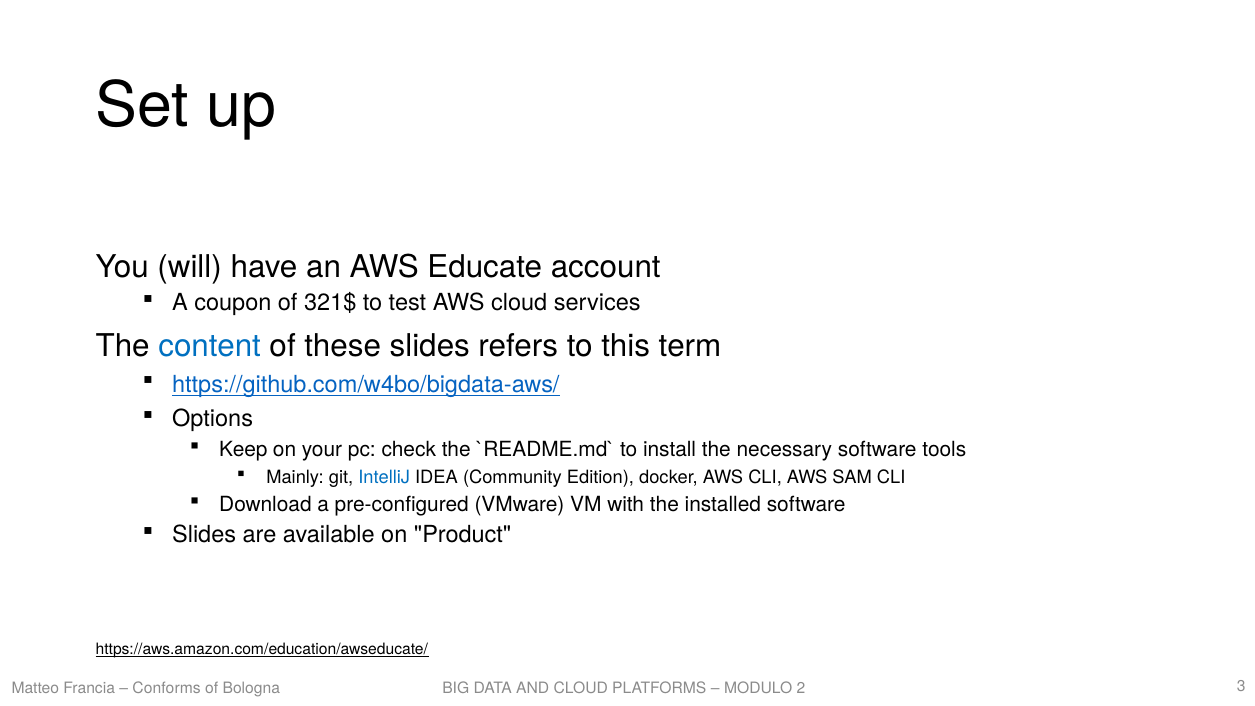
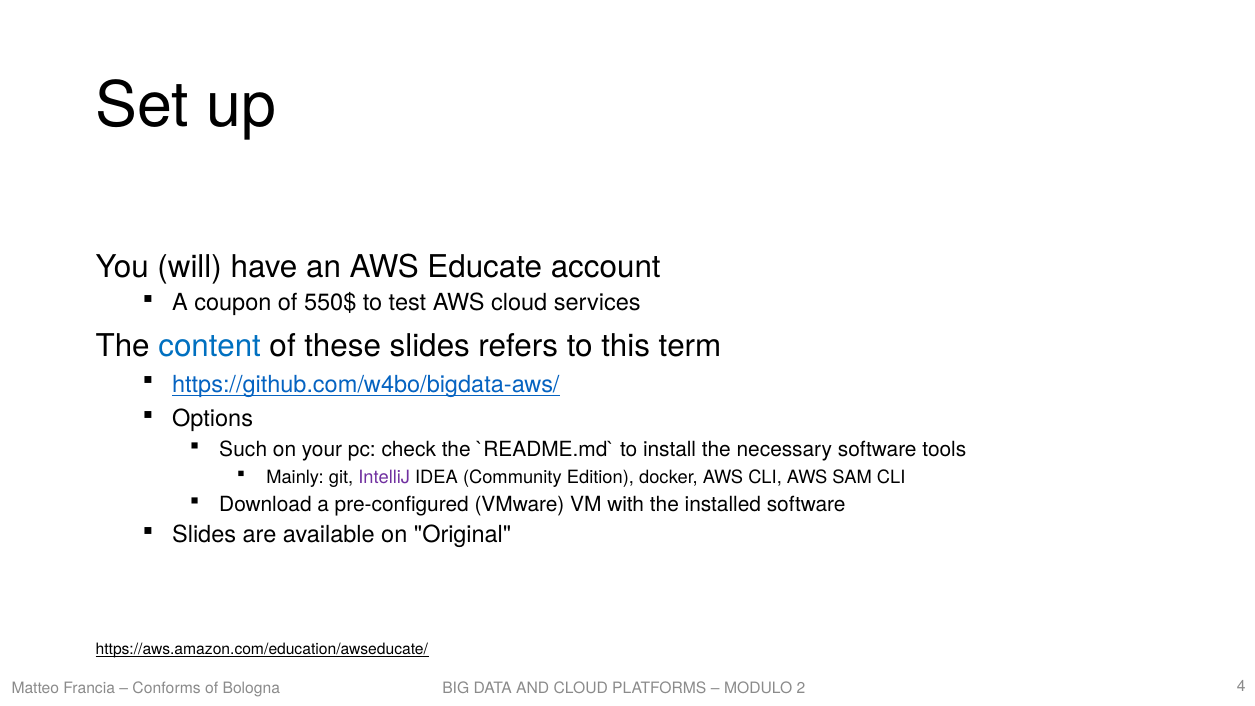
321$: 321$ -> 550$ (330, 303)
Keep: Keep -> Such (243, 449)
IntelliJ colour: blue -> purple (384, 477)
Product: Product -> Original (463, 535)
3: 3 -> 4 (1241, 686)
